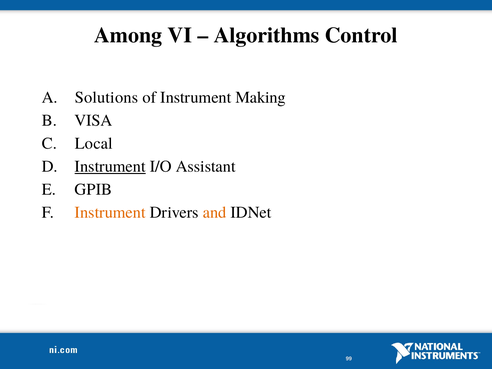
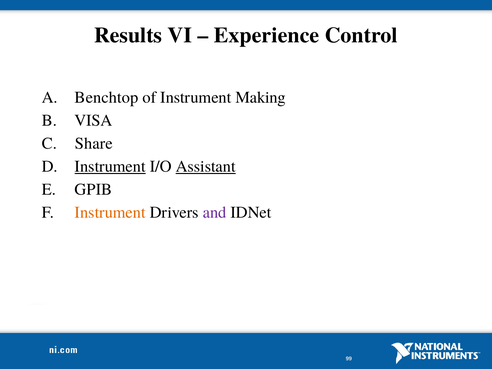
Among: Among -> Results (128, 35)
Algorithms: Algorithms -> Experience (267, 35)
Solutions: Solutions -> Benchtop (106, 97)
Local: Local -> Share (94, 143)
Assistant underline: none -> present (206, 166)
and colour: orange -> purple (215, 212)
